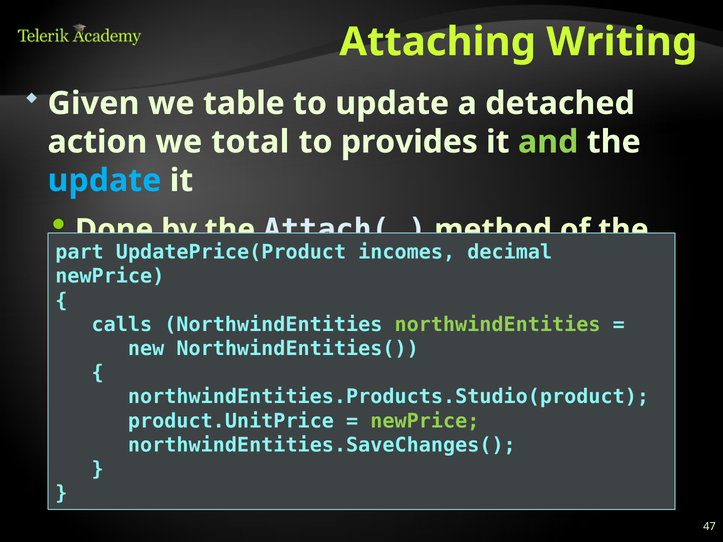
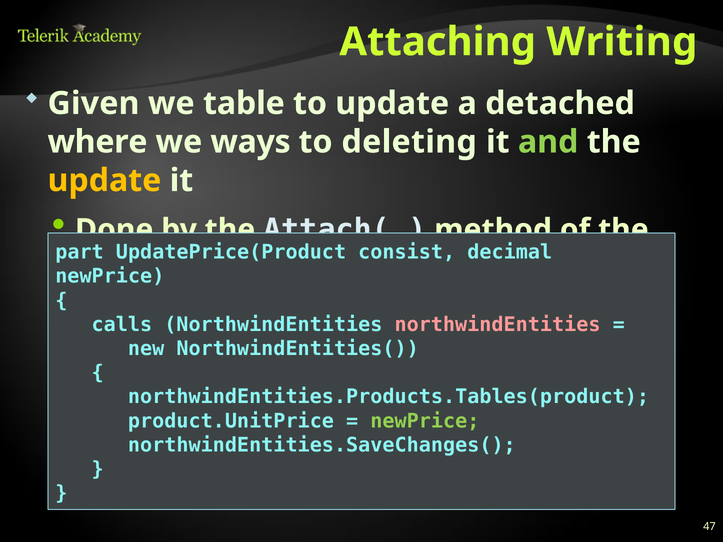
action: action -> where (97, 142)
total: total -> ways (251, 142)
provides: provides -> deleting (409, 142)
update colour: light blue -> yellow (104, 181)
incomes: incomes -> consist (407, 252)
northwindEntities colour: light green -> pink (498, 325)
northwindEntities.Products.Studio(product: northwindEntities.Products.Studio(product -> northwindEntities.Products.Tables(product (388, 397)
